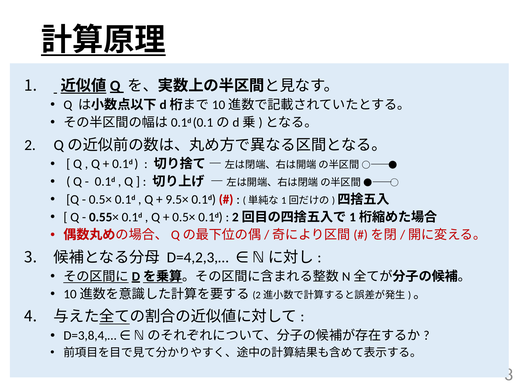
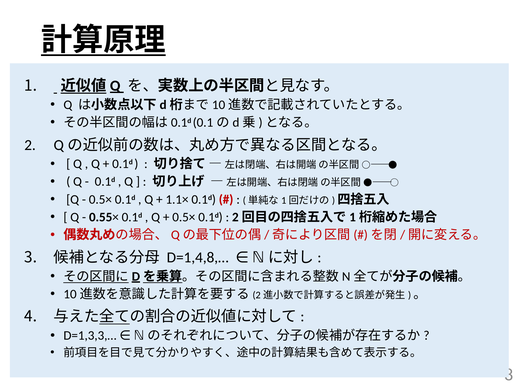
9.5×: 9.5× -> 1.1× (177, 199)
D=4,2,3,…: D=4,2,3,… -> D=1,4,8,… (198, 257)
D=3,8,4,…: D=3,8,4,… -> D=1,3,3,… (90, 335)
